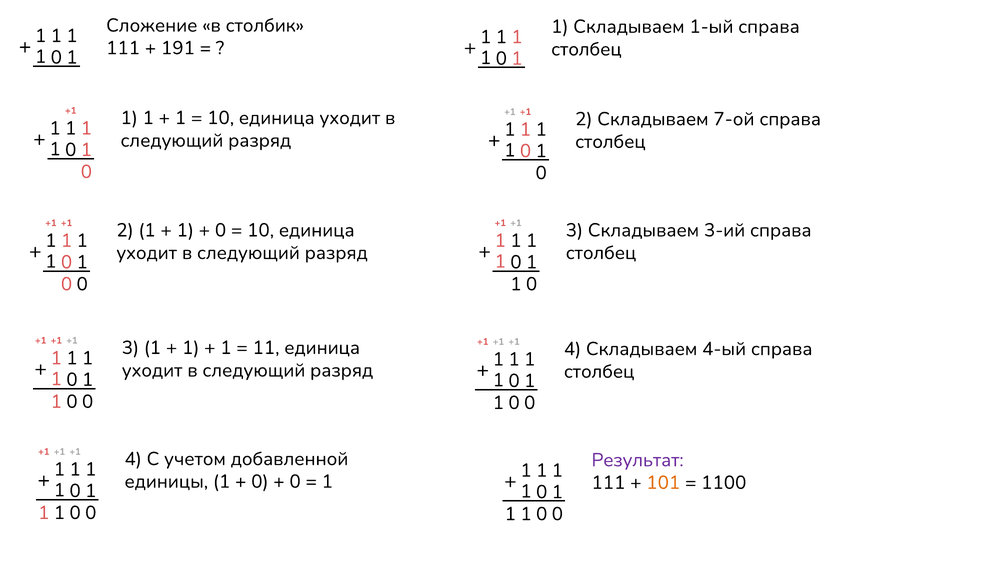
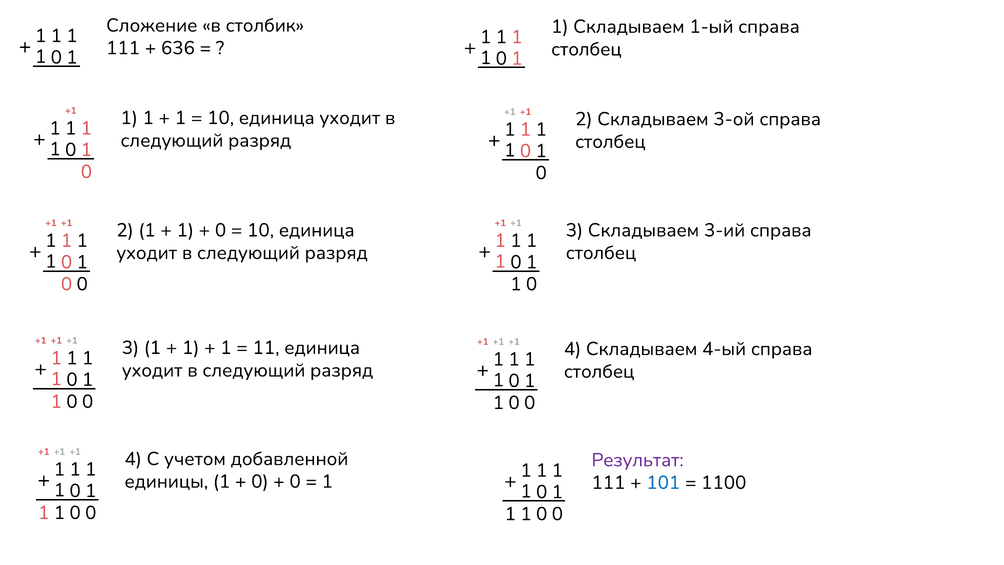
191: 191 -> 636 (178, 48)
7-ой: 7-ой -> 3-ой (734, 119)
101 colour: orange -> blue (663, 482)
